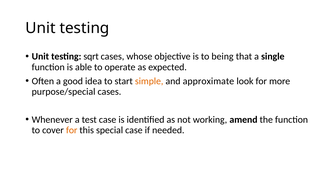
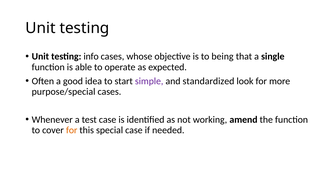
sqrt: sqrt -> info (91, 56)
simple colour: orange -> purple (149, 81)
approximate: approximate -> standardized (208, 81)
